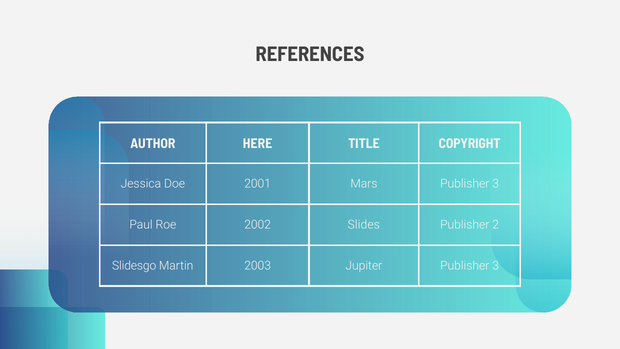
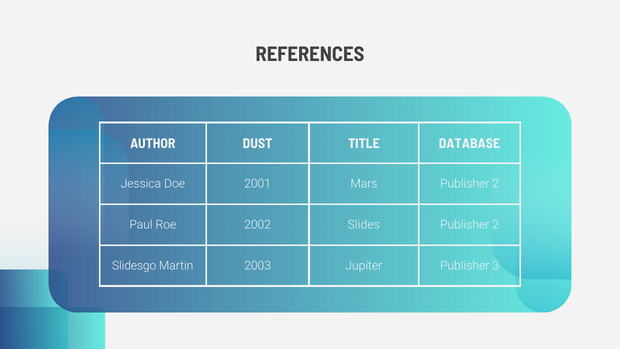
HERE: HERE -> DUST (258, 144)
COPYRIGHT: COPYRIGHT -> DATABASE (469, 144)
Mars Publisher 3: 3 -> 2 (496, 184)
